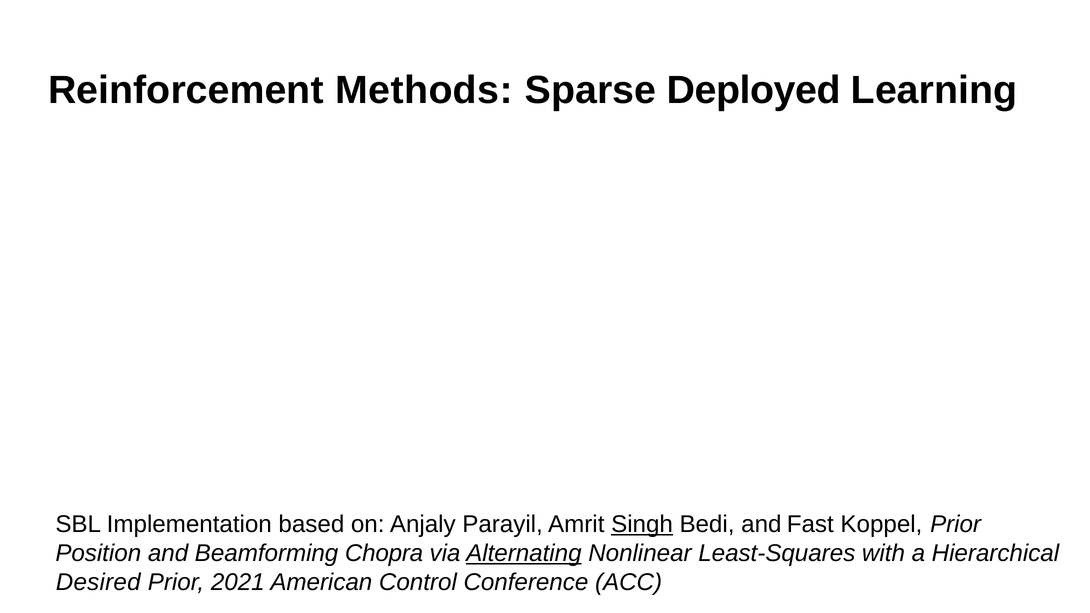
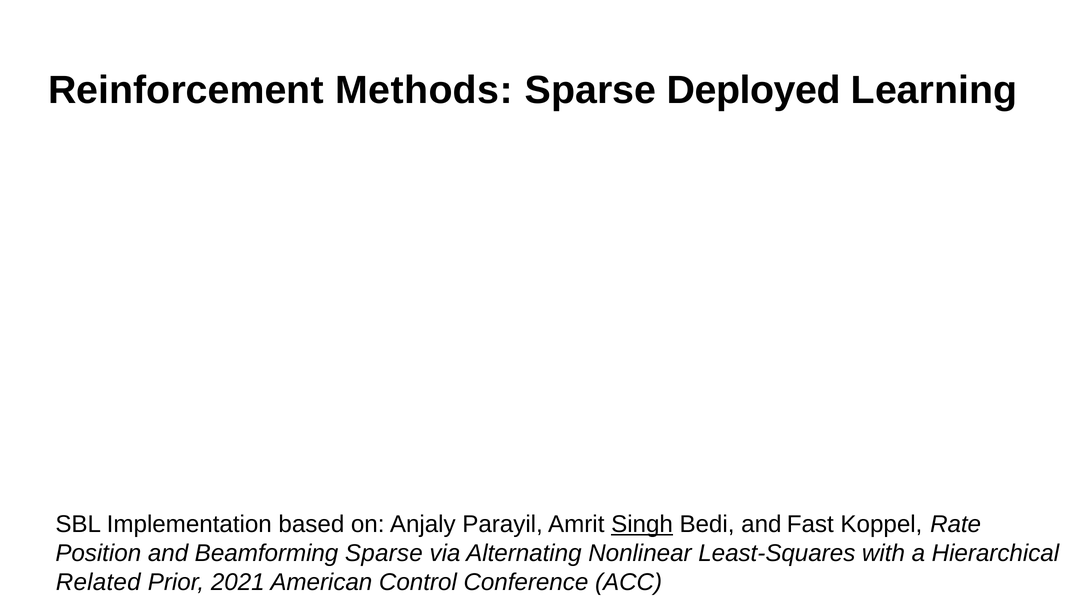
Koppel Prior: Prior -> Rate (956, 524)
Beamforming Chopra: Chopra -> Sparse (384, 553)
Alternating underline: present -> none (524, 553)
Desired: Desired -> Related (98, 583)
